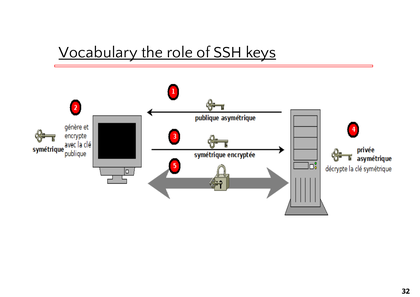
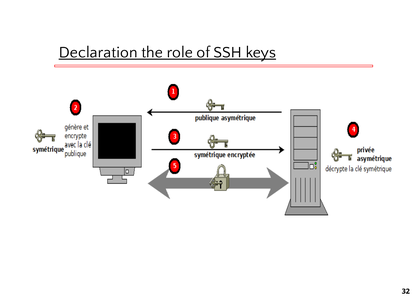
Vocabulary: Vocabulary -> Declaration (98, 52)
